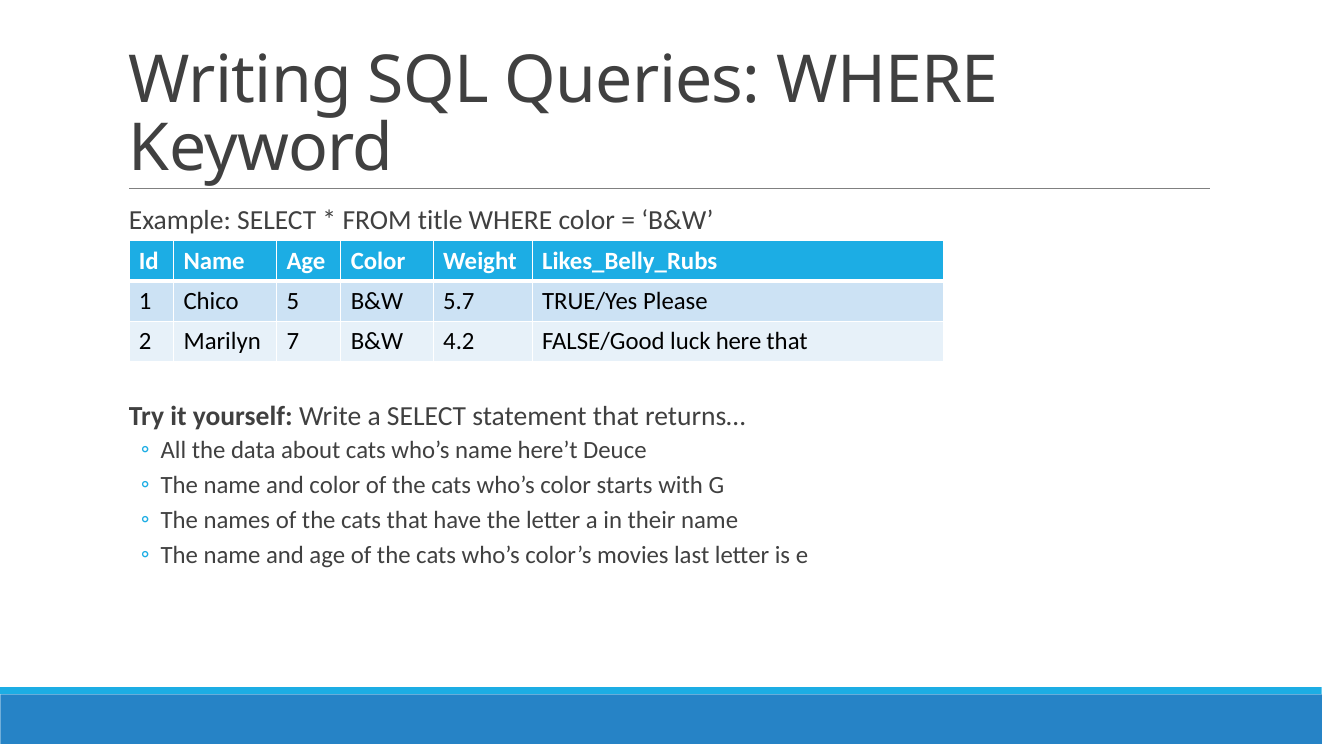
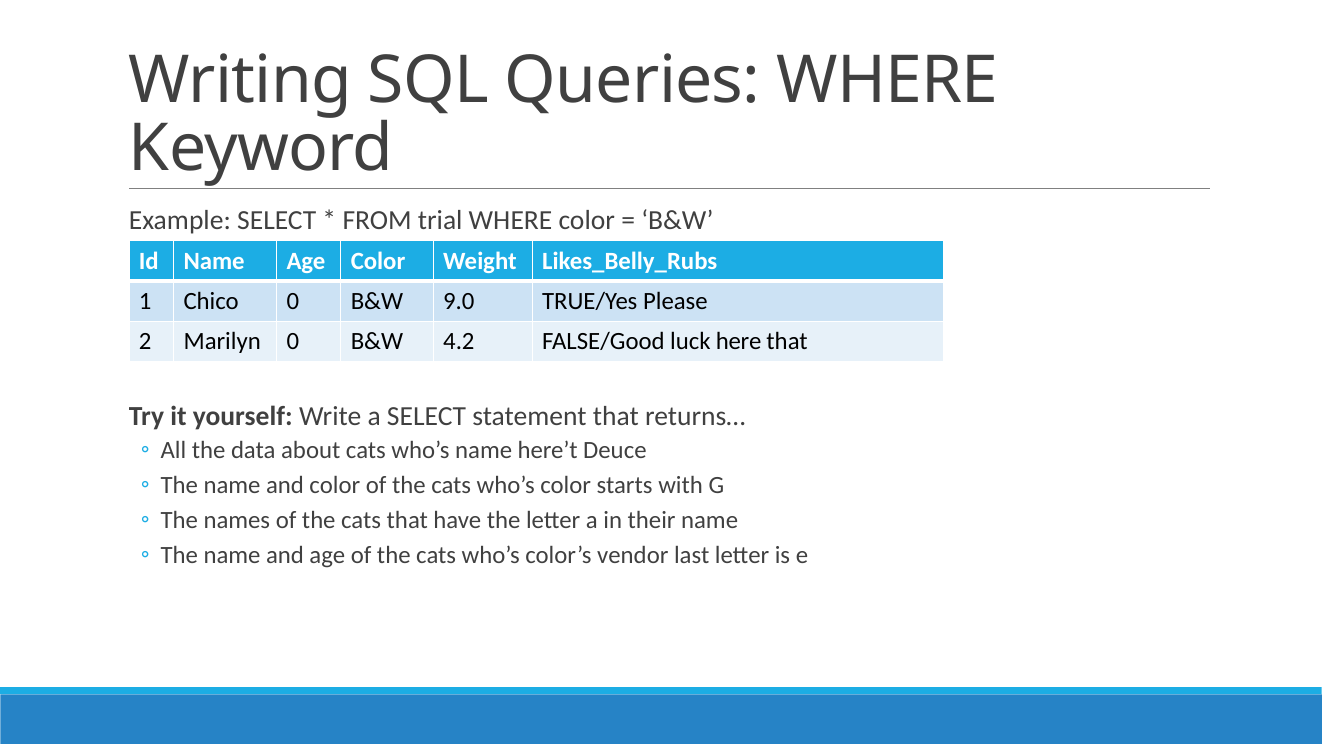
title: title -> trial (440, 220)
Chico 5: 5 -> 0 (293, 301)
5.7: 5.7 -> 9.0 (459, 301)
Marilyn 7: 7 -> 0 (293, 341)
movies: movies -> vendor (633, 555)
